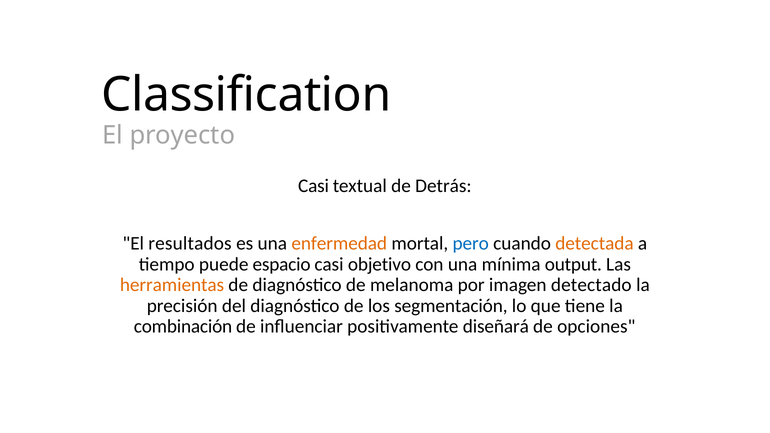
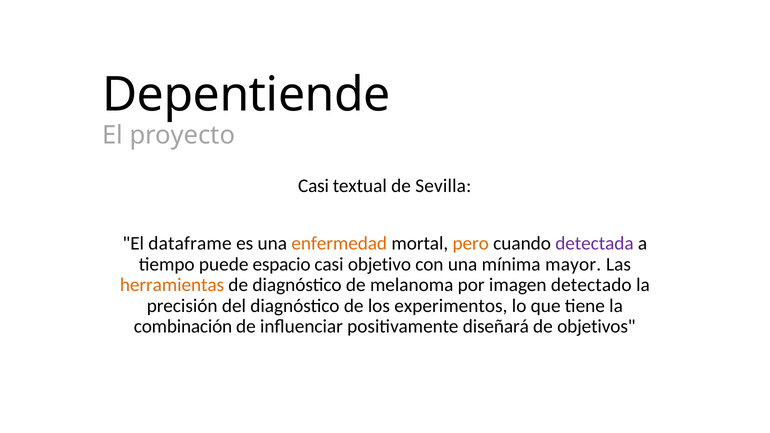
Classification: Classification -> Depentiende (246, 95)
Detrás: Detrás -> Sevilla (443, 186)
resultados: resultados -> dataframe (190, 244)
pero colour: blue -> orange (471, 244)
detectada colour: orange -> purple (594, 244)
output: output -> mayor (573, 264)
segmentación: segmentación -> experimentos (451, 306)
opciones: opciones -> objetivos (596, 327)
